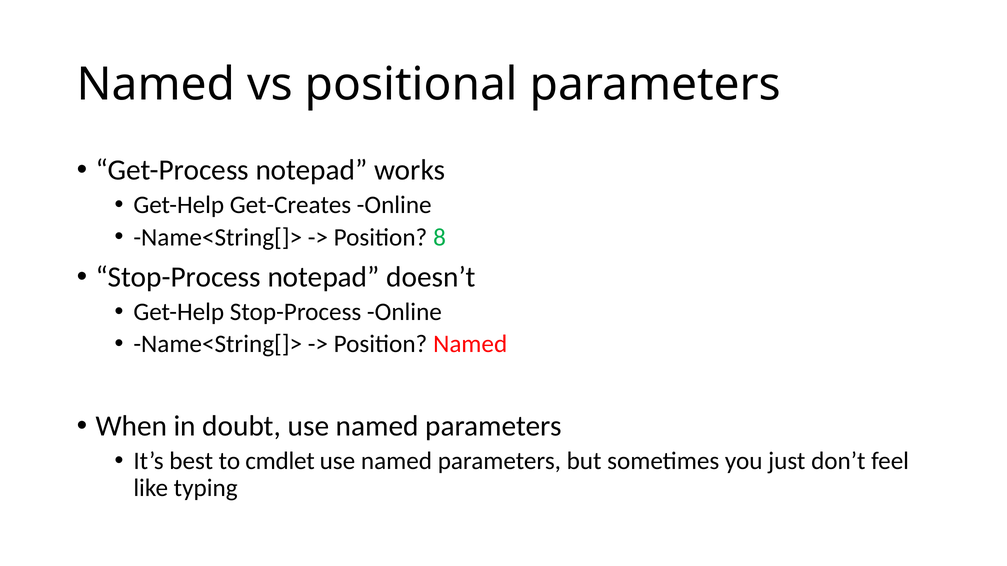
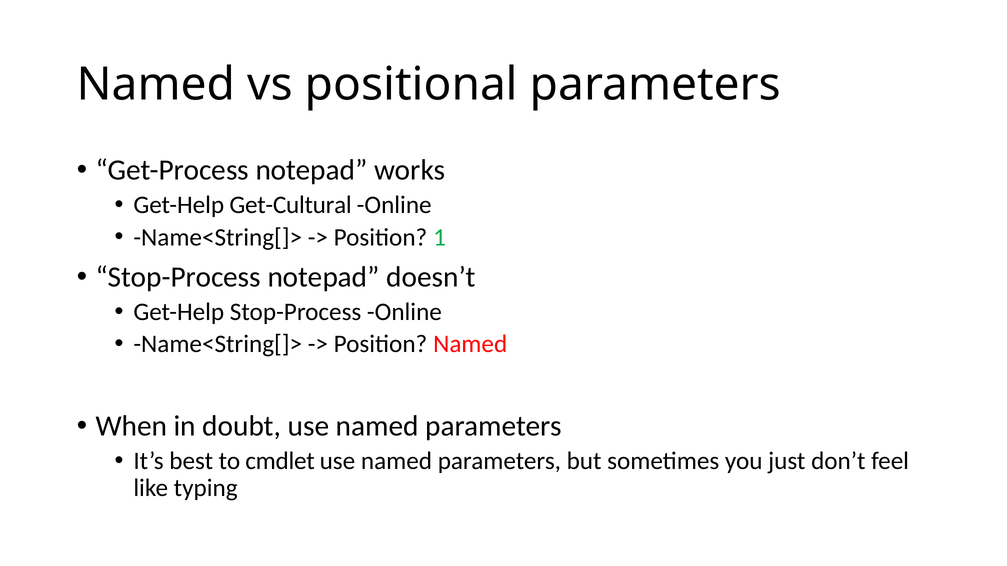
Get-Creates: Get-Creates -> Get-Cultural (291, 205)
8: 8 -> 1 (440, 237)
